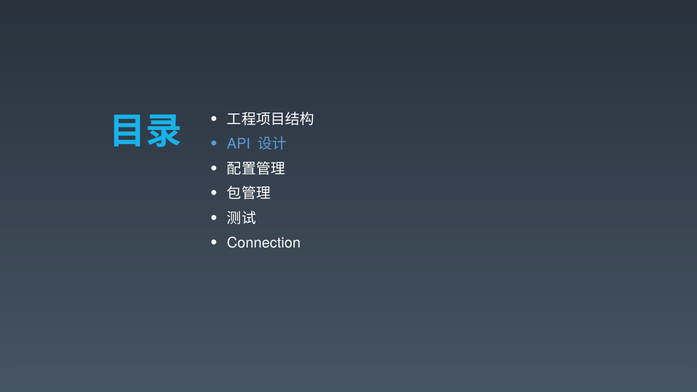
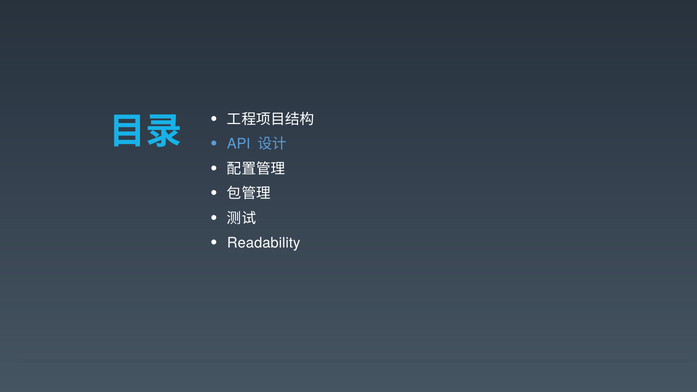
Connection: Connection -> Readability (264, 243)
